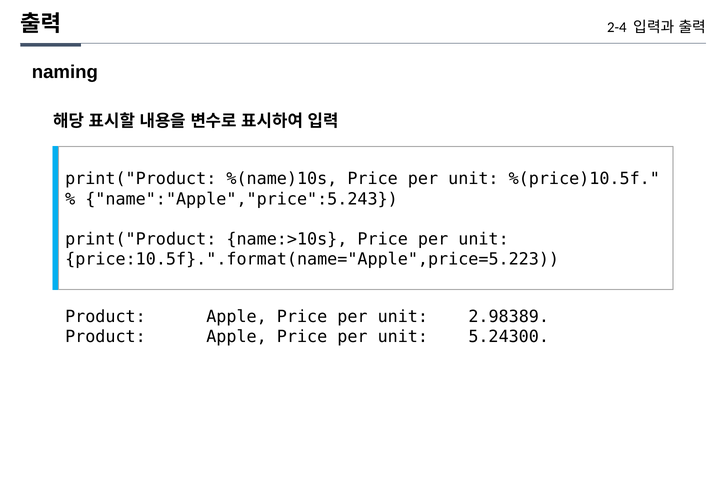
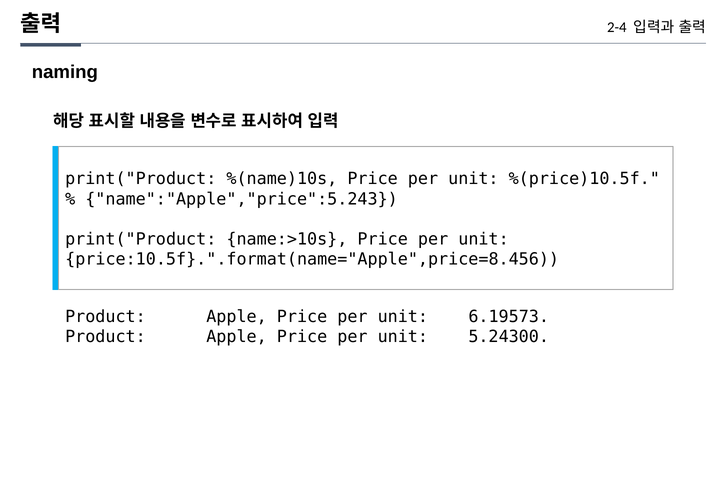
price:10.5f}.".format(name="Apple",price=5.223: price:10.5f}.".format(name="Apple",price=5.223 -> price:10.5f}.".format(name="Apple",price=8.456 (312, 259)
2.98389: 2.98389 -> 6.19573 (509, 317)
